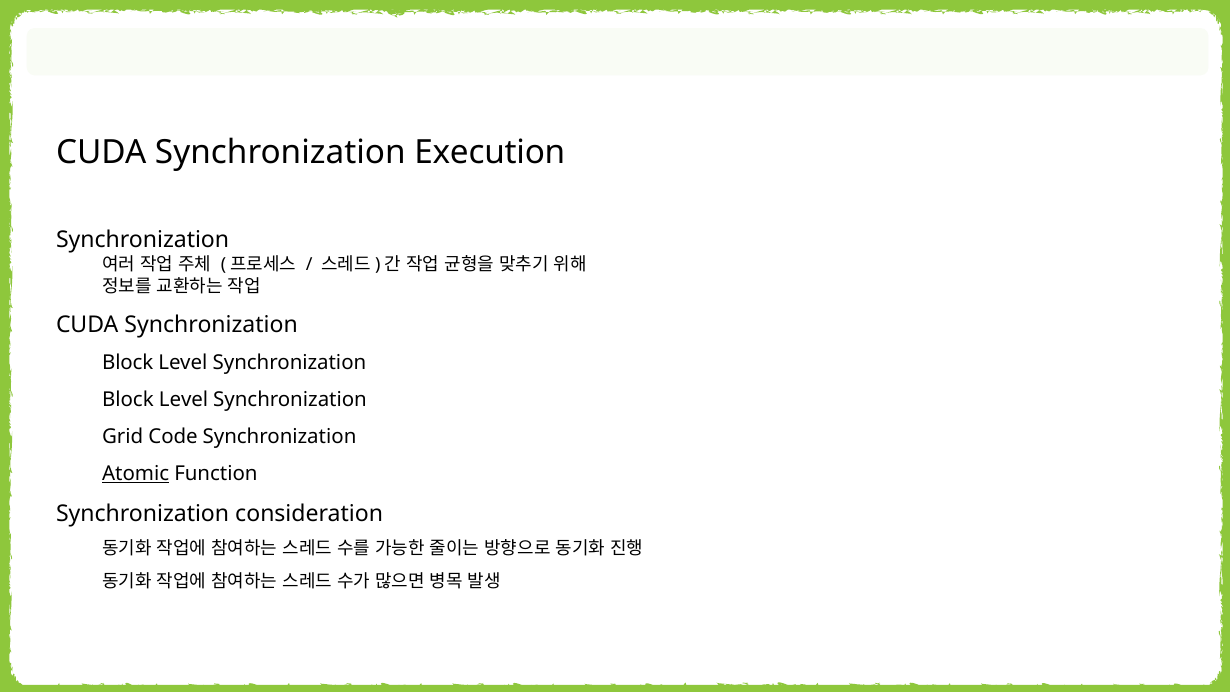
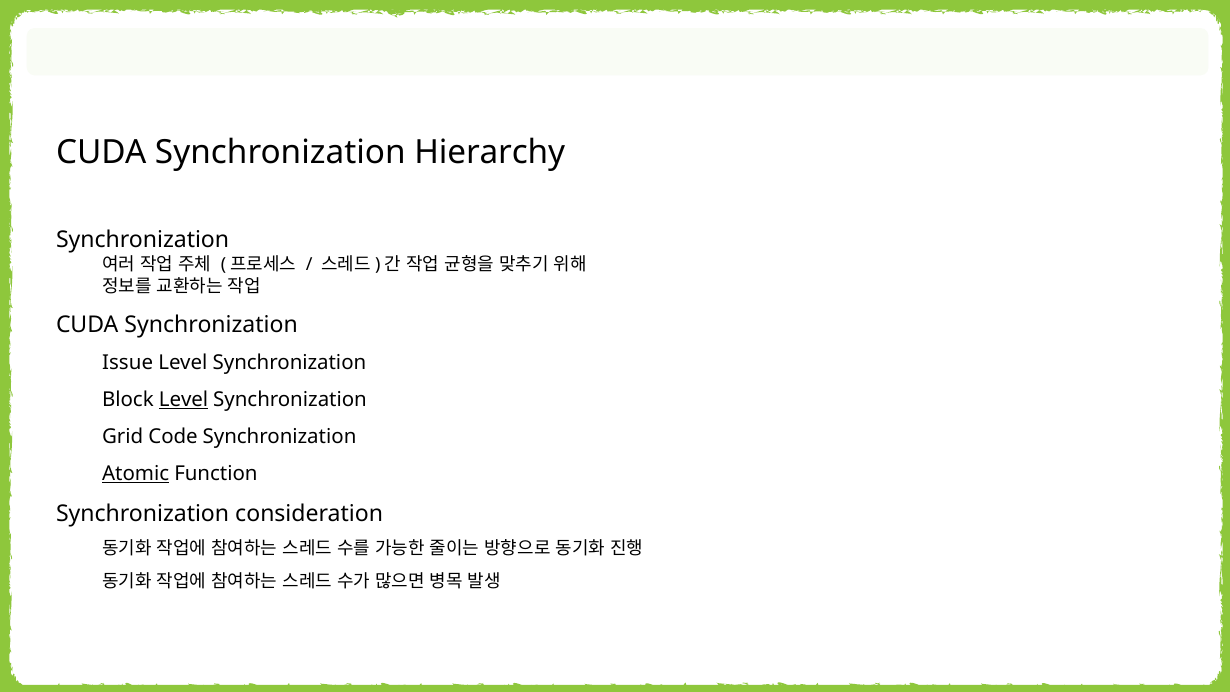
Execution: Execution -> Hierarchy (490, 152)
Block: Block -> Issue (128, 363)
Level underline: none -> present (183, 400)
